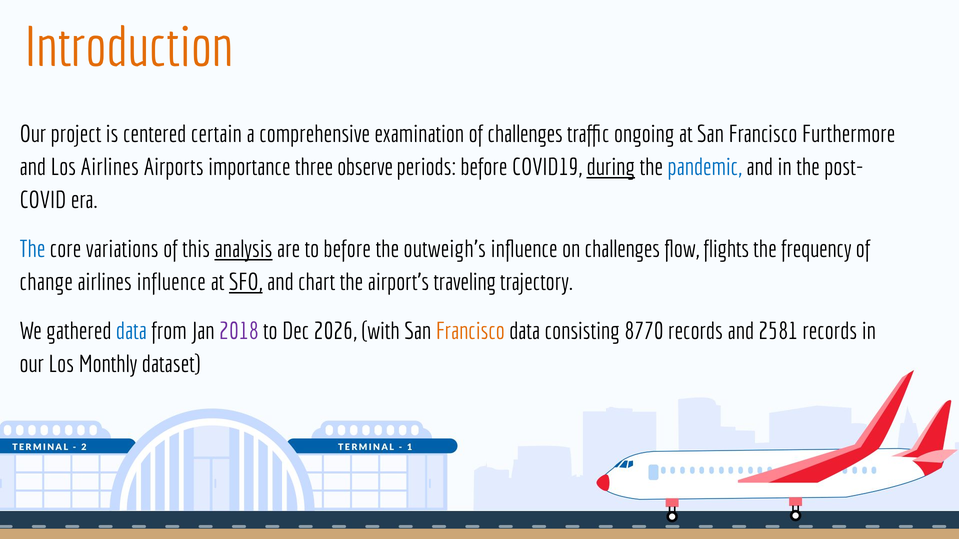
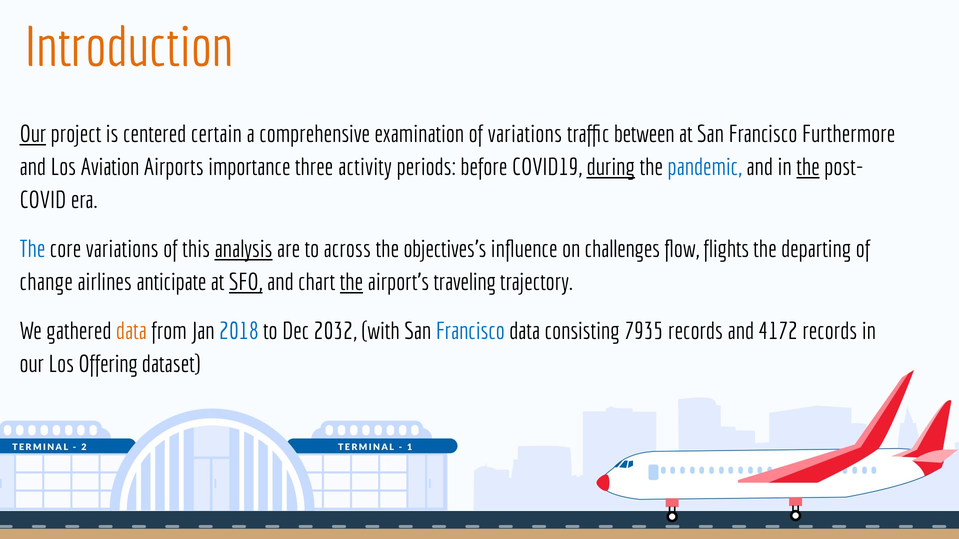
Our underline: none -> present (33, 134)
of challenges: challenges -> variations (525, 134)
ongoing: ongoing -> between (644, 134)
Los Airlines: Airlines -> Aviation (110, 168)
observe: observe -> activity (365, 168)
the underline: none -> present (808, 168)
to before: before -> across (347, 250)
outweigh's: outweigh's -> objectives's (445, 250)
frequency: frequency -> departing (816, 250)
airlines influence: influence -> anticipate (171, 283)
the underline: none -> present (351, 283)
data colour: blue -> orange (131, 332)
2018 colour: purple -> blue (239, 332)
2026: 2026 -> 2032 (335, 332)
Francisco colour: orange -> blue (470, 332)
8770: 8770 -> 7935 (644, 332)
2581: 2581 -> 4172 (778, 332)
Monthly: Monthly -> Offering (108, 365)
